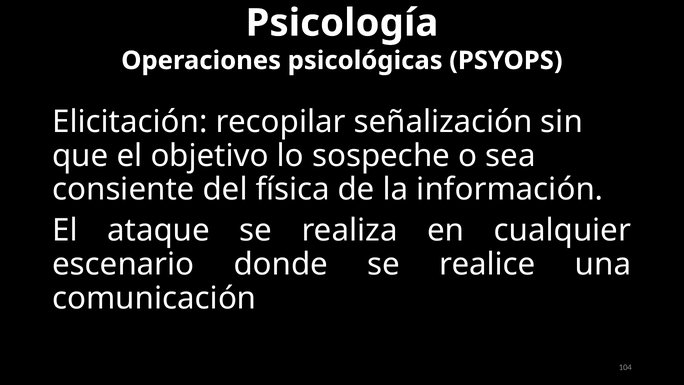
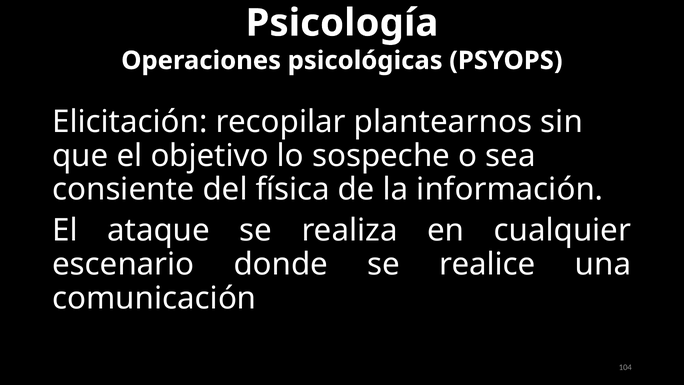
señalización: señalización -> plantearnos (443, 122)
